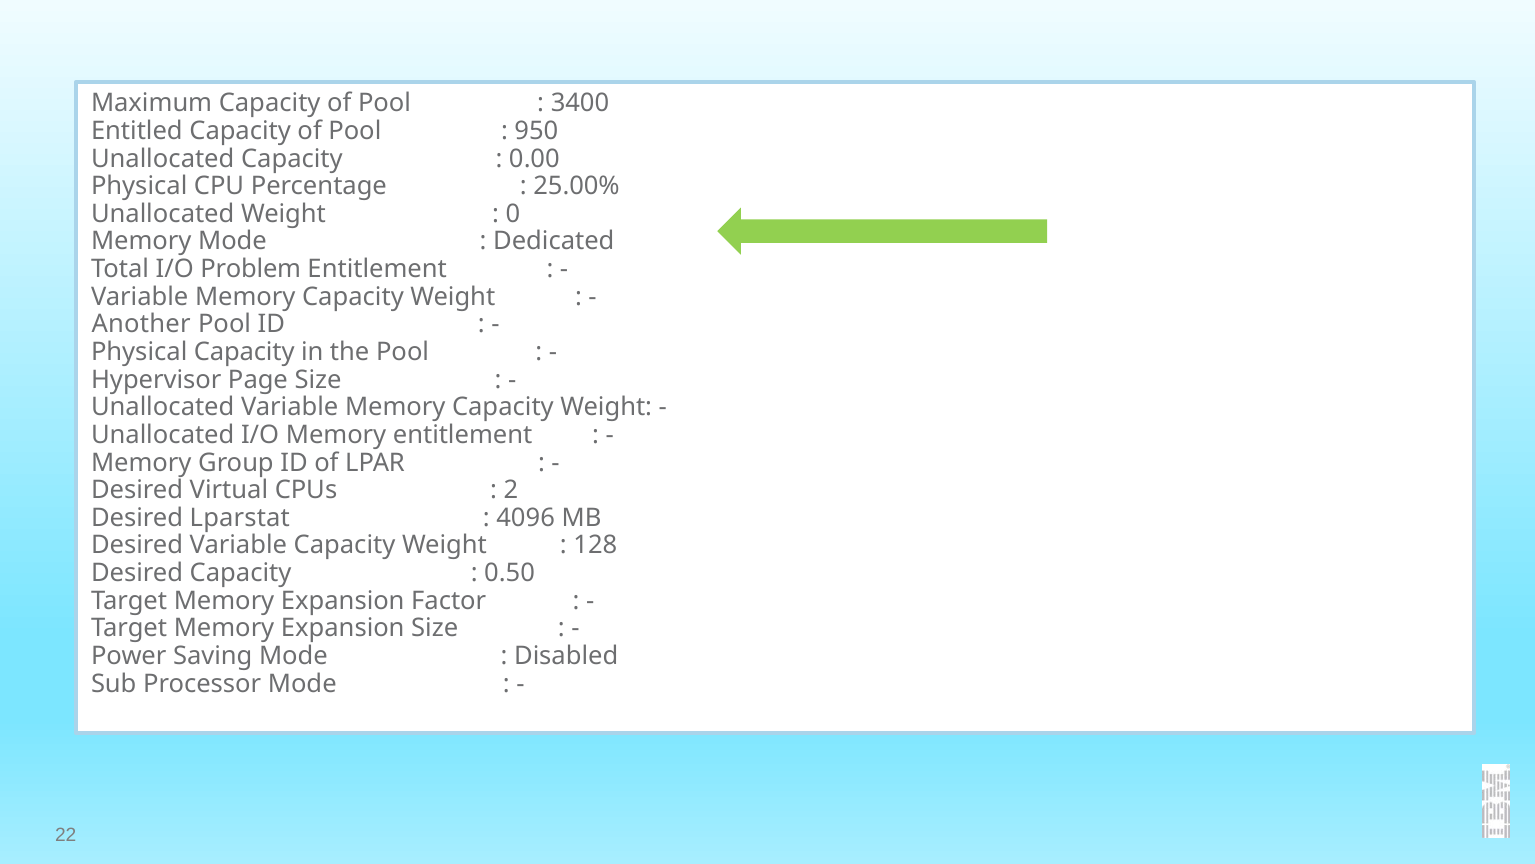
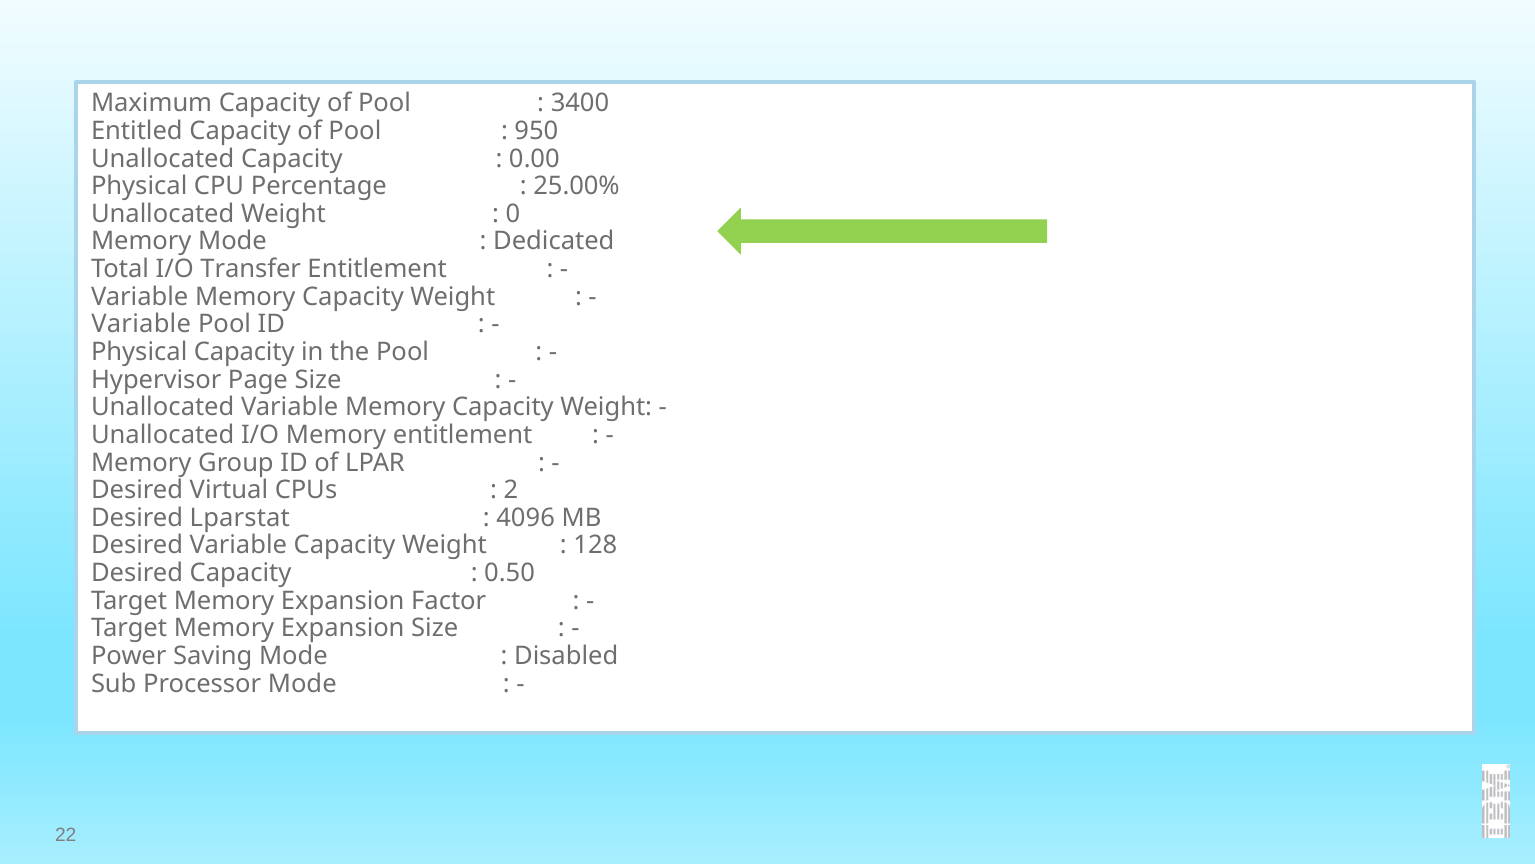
Problem: Problem -> Transfer (251, 269)
Another: Another -> Variable (141, 324)
